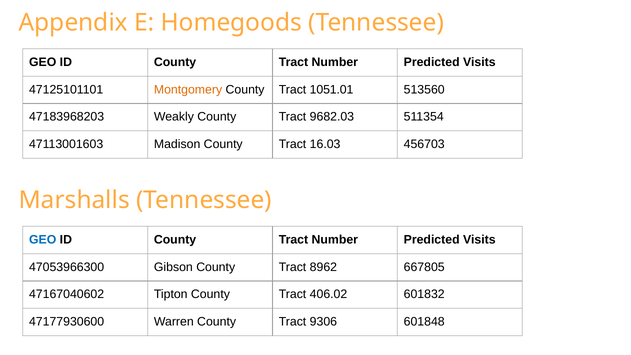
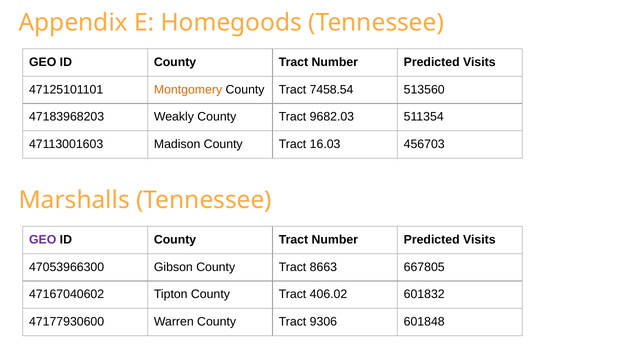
1051.01: 1051.01 -> 7458.54 (332, 90)
GEO colour: blue -> purple (43, 240)
8962: 8962 -> 8663 (323, 267)
